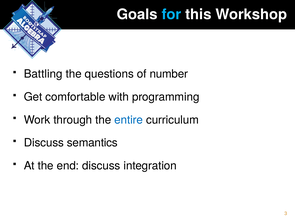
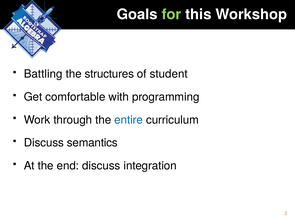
for colour: light blue -> light green (171, 15)
questions: questions -> structures (109, 74)
number: number -> student (169, 74)
